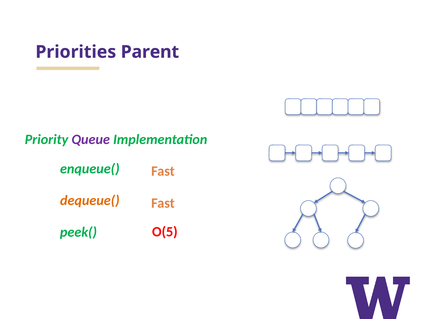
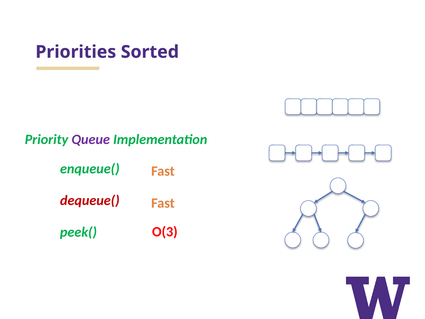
Parent: Parent -> Sorted (150, 52)
dequeue( colour: orange -> red (90, 200)
O(5: O(5 -> O(3 (165, 232)
